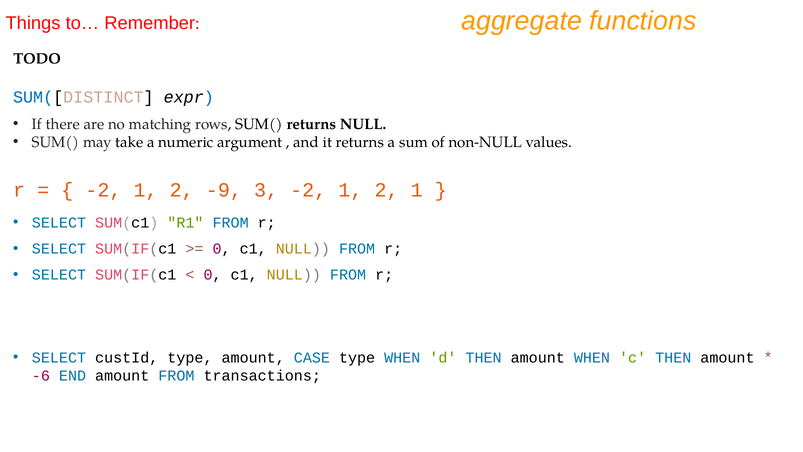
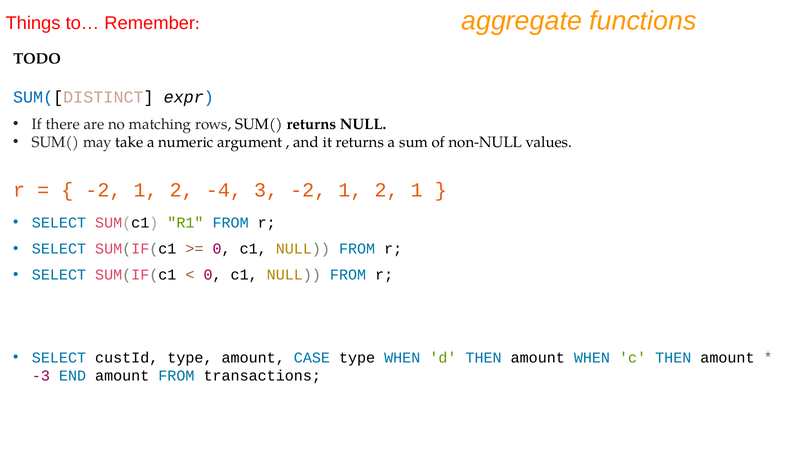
-9: -9 -> -4 (224, 190)
-6: -6 -> -3 (41, 376)
